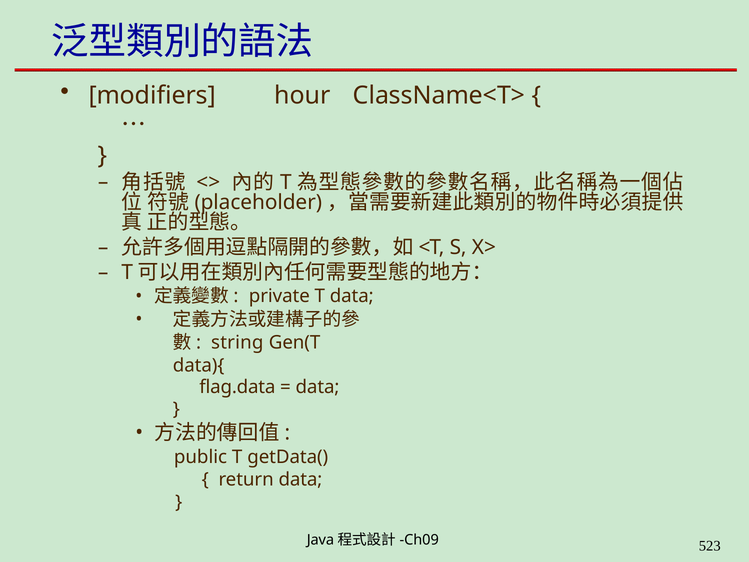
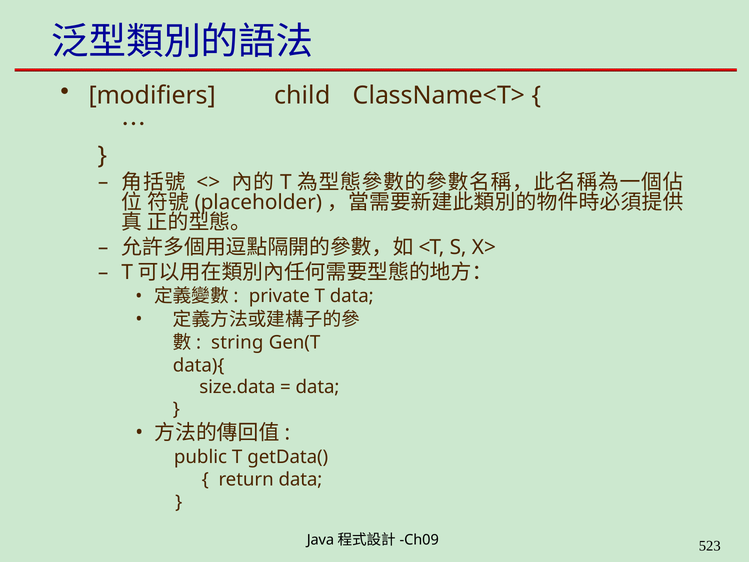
hour: hour -> child (302, 96)
flag.data: flag.data -> size.data (237, 387)
